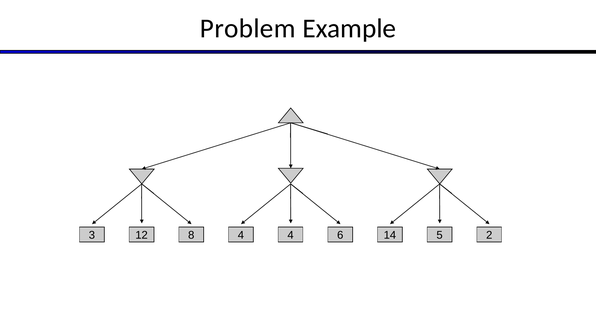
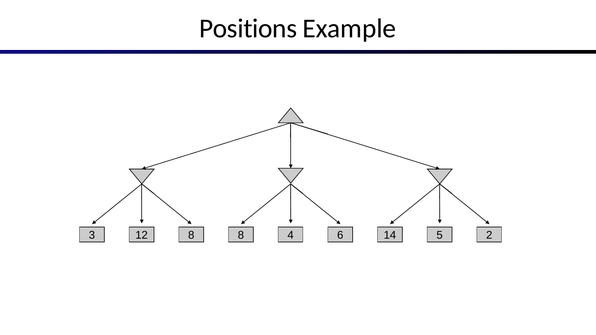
Problem: Problem -> Positions (248, 29)
3 4: 4 -> 8 (241, 235)
